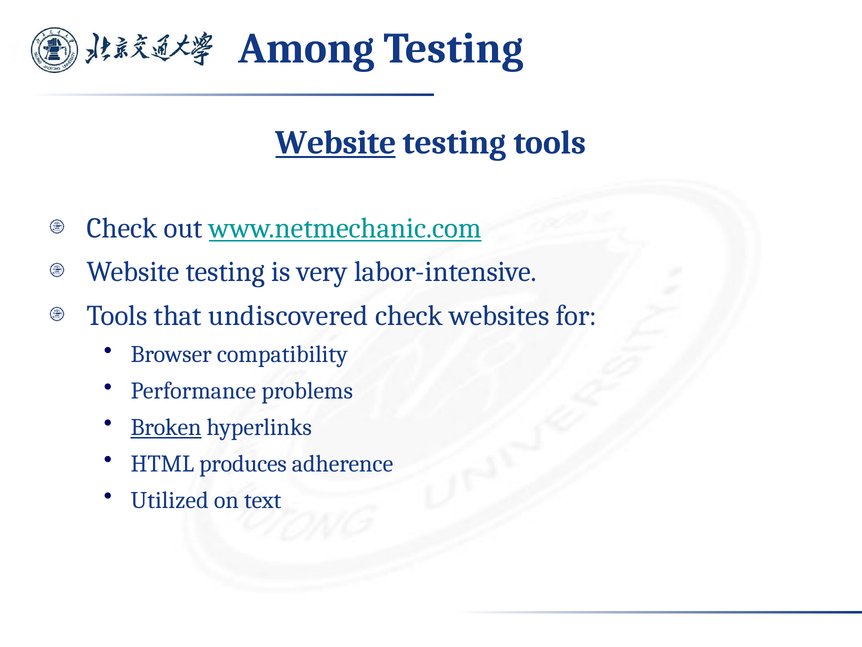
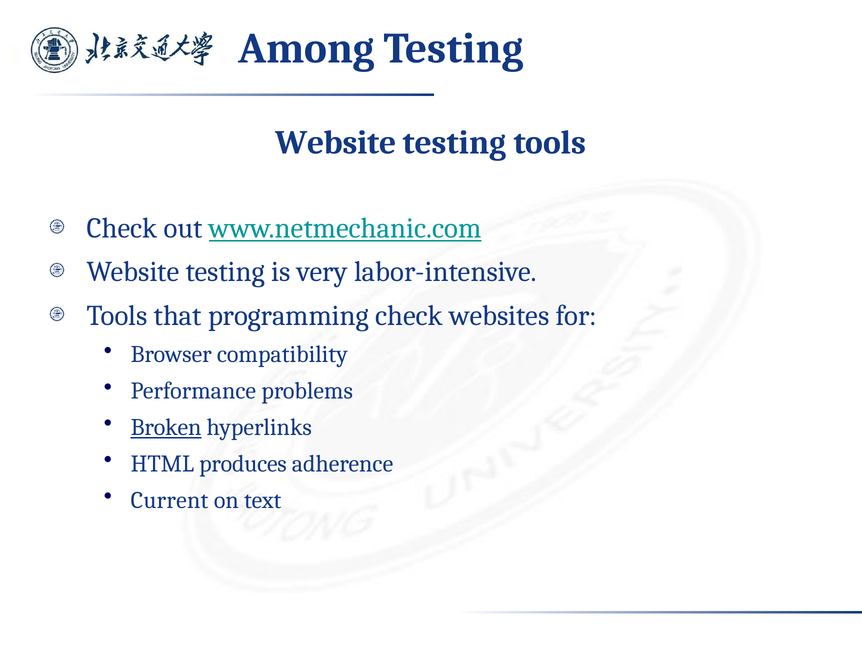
Website underline: present -> none (336, 143)
undiscovered: undiscovered -> programming (288, 315)
Utilized: Utilized -> Current (170, 500)
